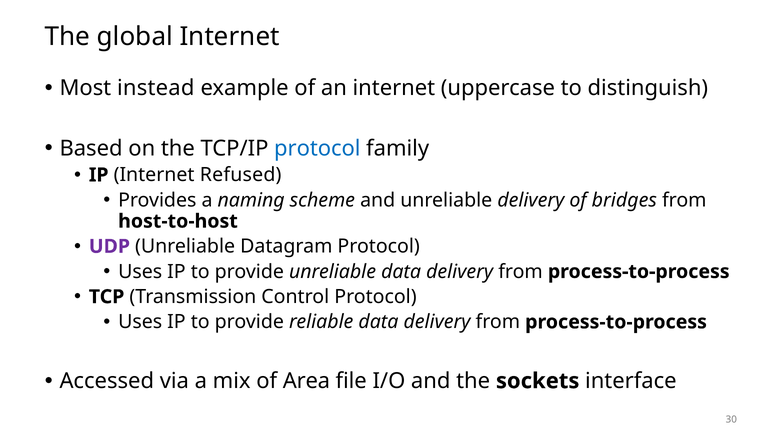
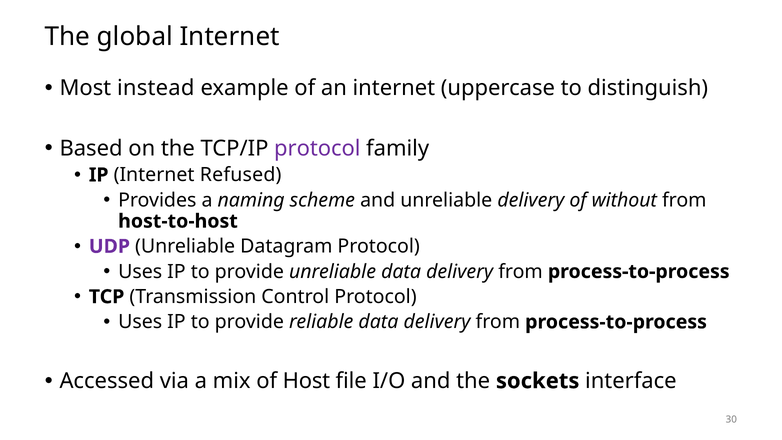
protocol colour: blue -> purple (317, 148)
bridges: bridges -> without (624, 200)
Area: Area -> Host (306, 381)
